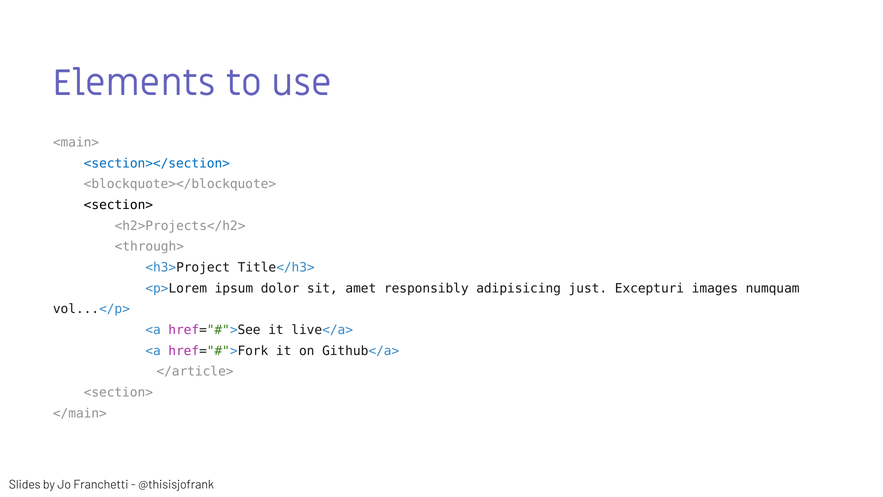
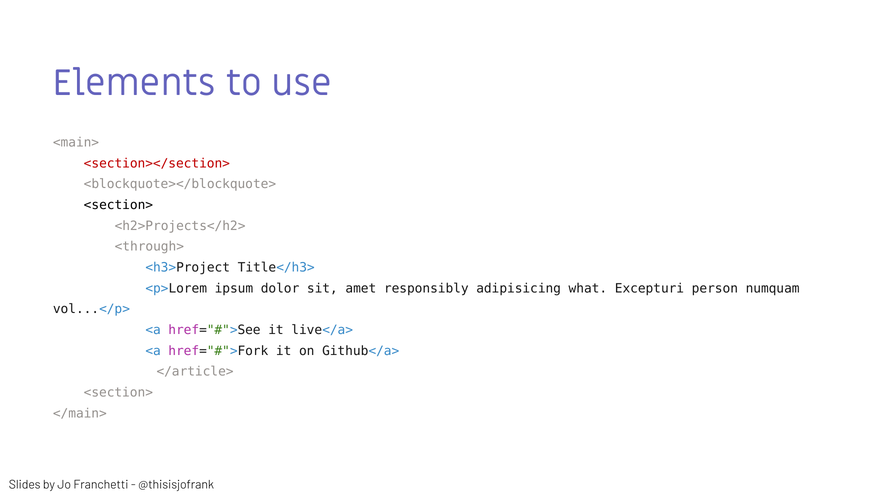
<section></section> colour: blue -> red (157, 163)
just: just -> what (588, 288)
images: images -> person (715, 288)
